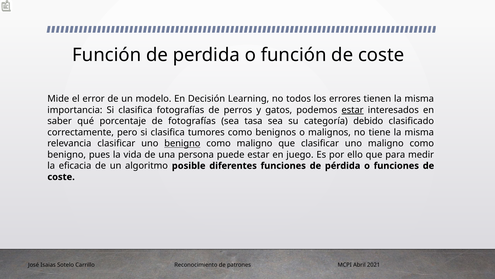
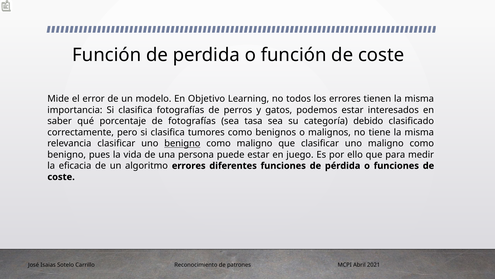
Decisión: Decisión -> Objetivo (207, 99)
estar underline: present -> none (353, 110)
algoritmo posible: posible -> errores (189, 165)
